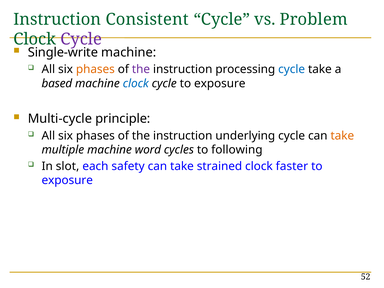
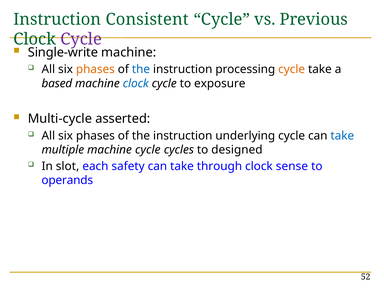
Problem: Problem -> Previous (314, 19)
the colour: purple -> blue (141, 69)
cycle colour: blue -> orange (292, 69)
principle: principle -> asserted (123, 119)
take colour: orange -> blue (342, 136)
machine word: word -> cycle (148, 150)
following: following -> designed (237, 150)
strained: strained -> through (219, 166)
faster: faster -> sense (292, 166)
exposure: exposure -> operands (67, 180)
